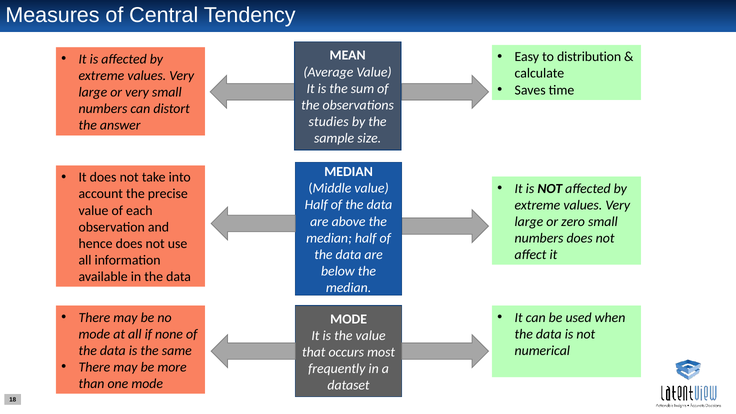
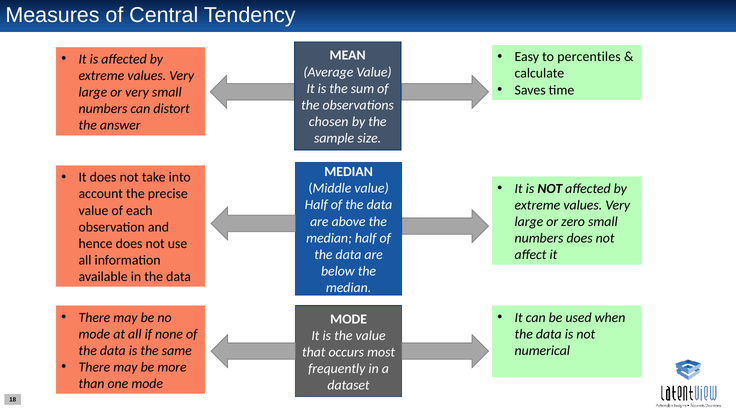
distribution: distribution -> percentiles (589, 57)
studies: studies -> chosen (329, 122)
